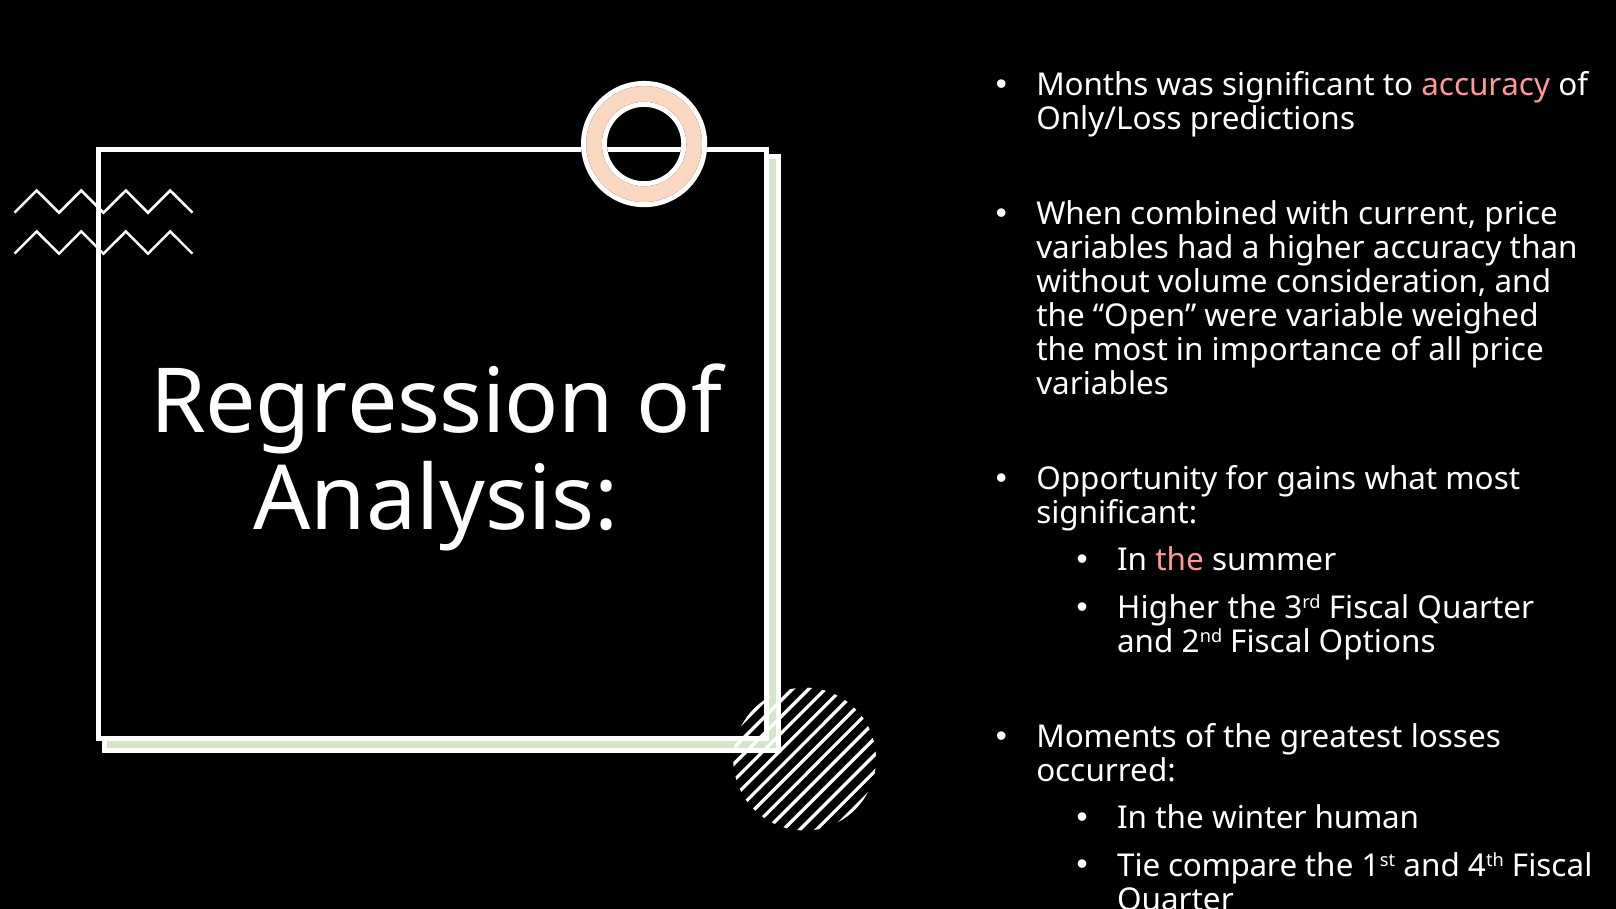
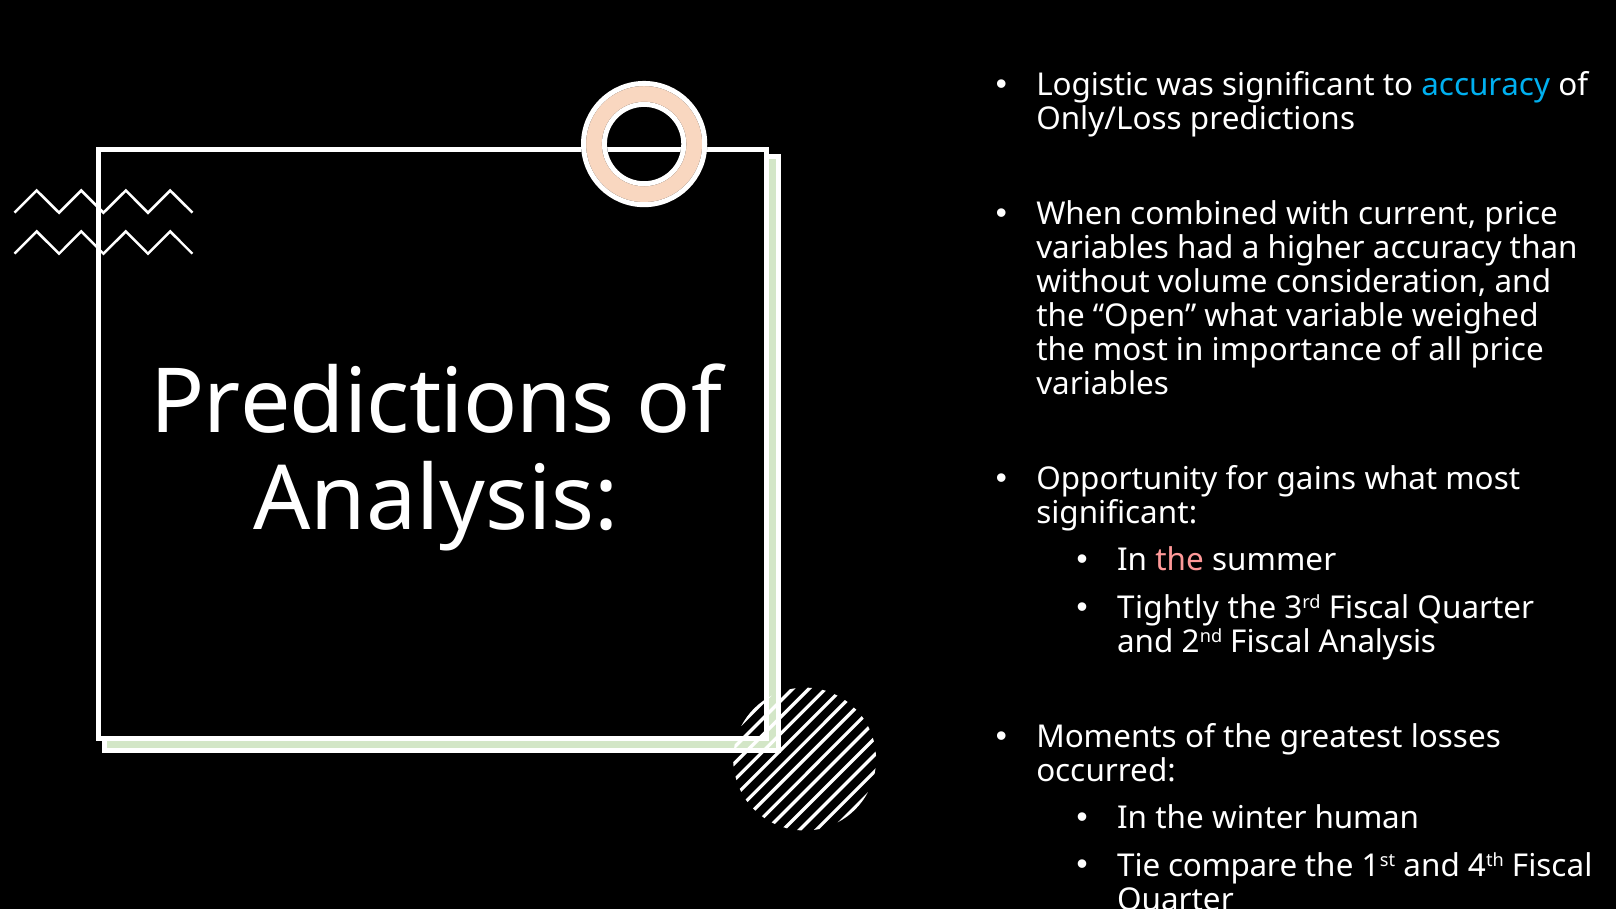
Months: Months -> Logistic (1092, 86)
accuracy colour: pink -> light blue (1486, 86)
Open were: were -> what (1241, 316)
Regression: Regression -> Predictions (382, 403)
Higher: Higher -> Tightly (1168, 608)
Fiscal Options: Options -> Analysis (1377, 642)
